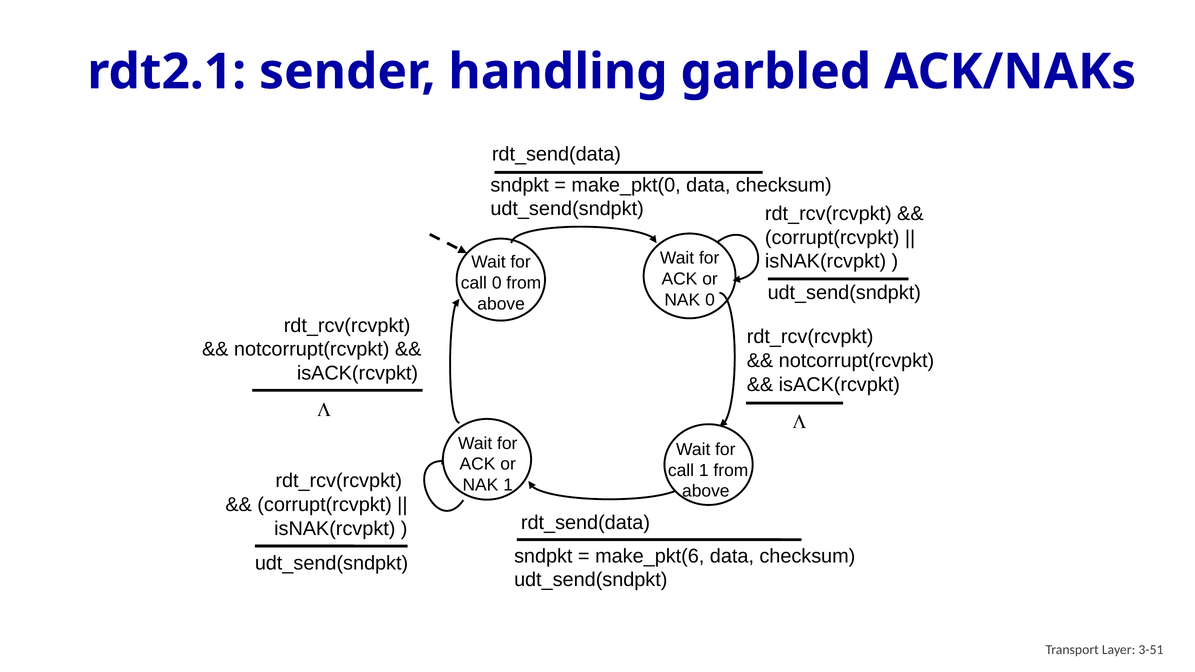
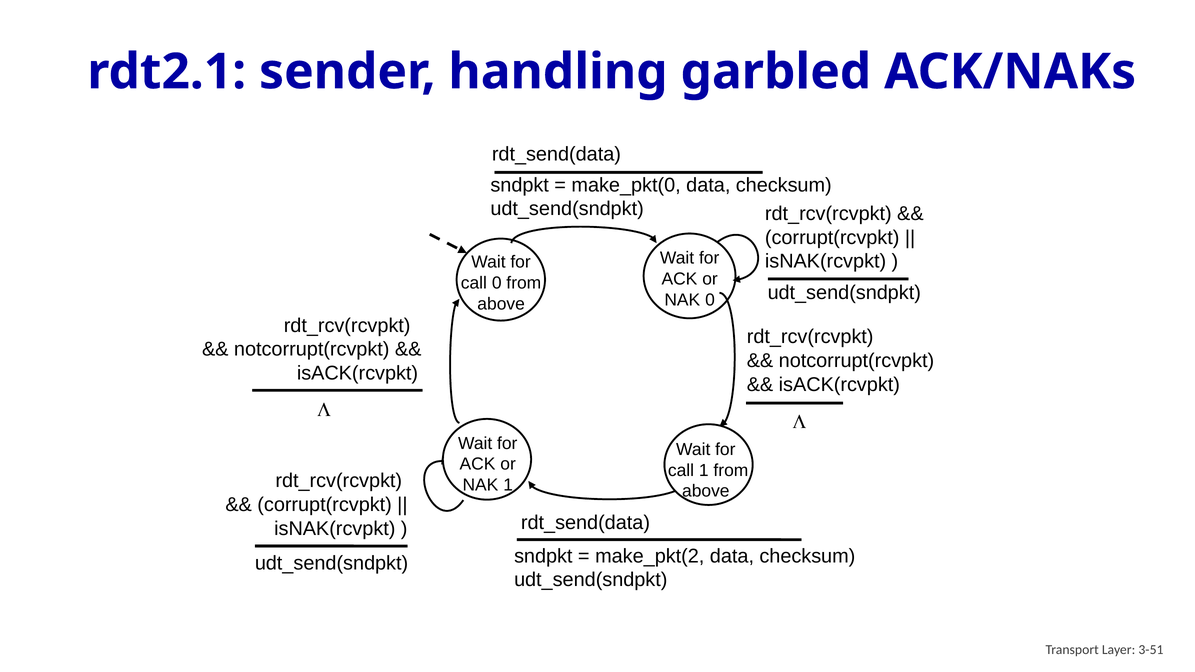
make_pkt(6: make_pkt(6 -> make_pkt(2 (650, 556)
